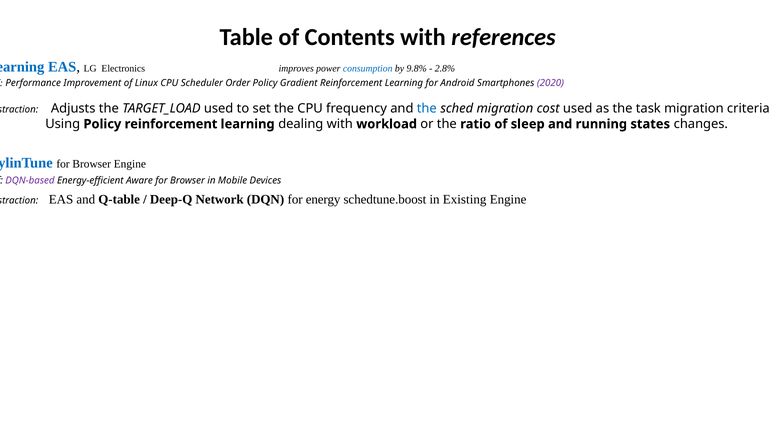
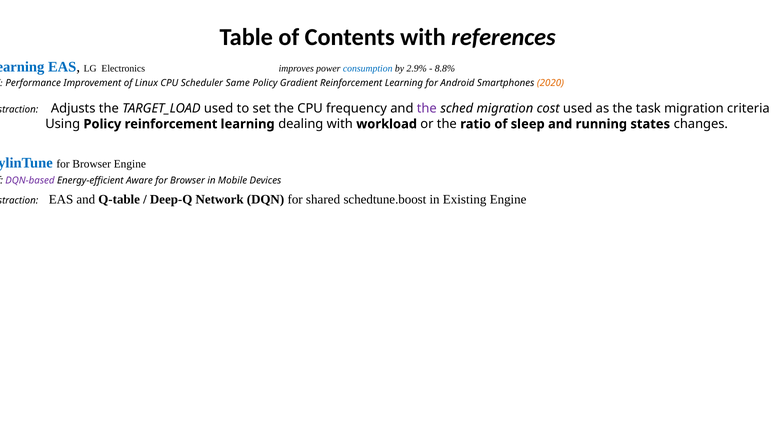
9.8%: 9.8% -> 2.9% (417, 69)
2.8%: 2.8% -> 8.8% (445, 69)
Order: Order -> Same (238, 83)
2020 colour: purple -> orange (550, 83)
the colour: blue -> purple (427, 108)
energy: energy -> shared (323, 199)
